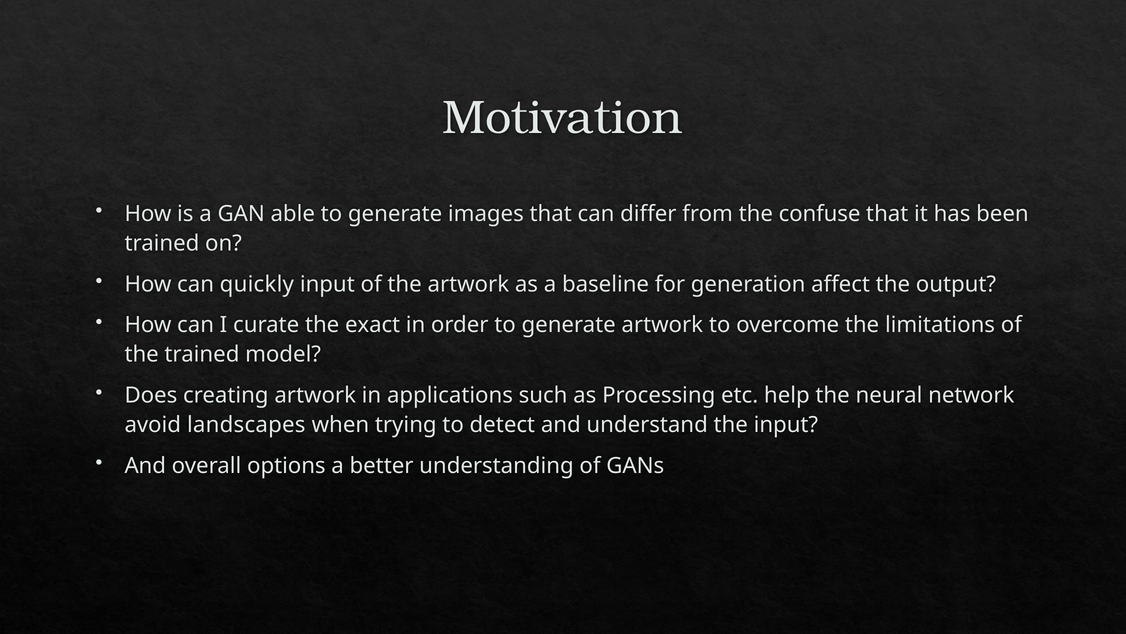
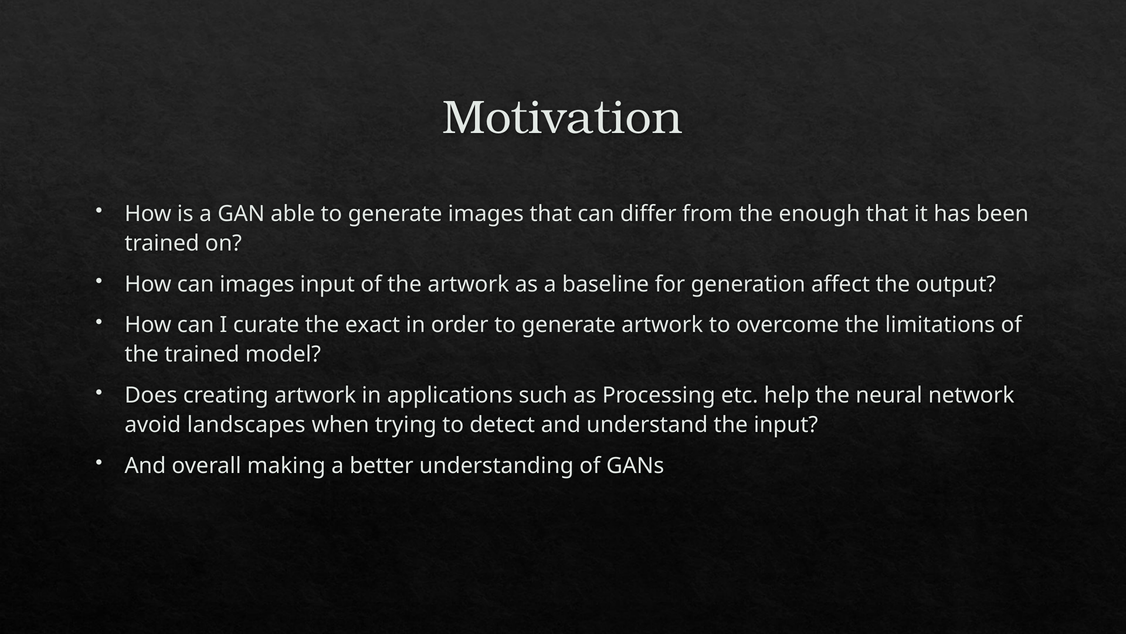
confuse: confuse -> enough (819, 214)
can quickly: quickly -> images (257, 284)
options: options -> making (286, 465)
